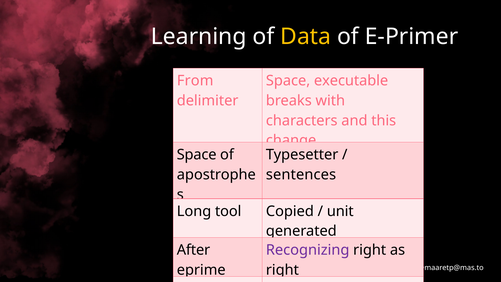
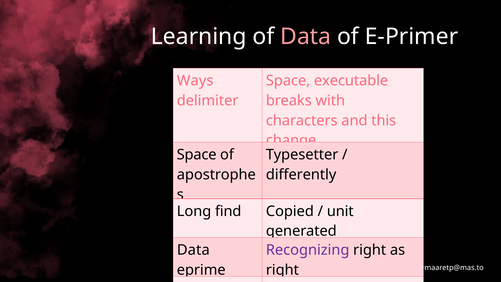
Data colour: yellow -> pink (306, 37)
From: From -> Ways (195, 81)
sentences: sentences -> differently (301, 175)
tool: tool -> find (228, 211)
After: After -> Data (193, 250)
